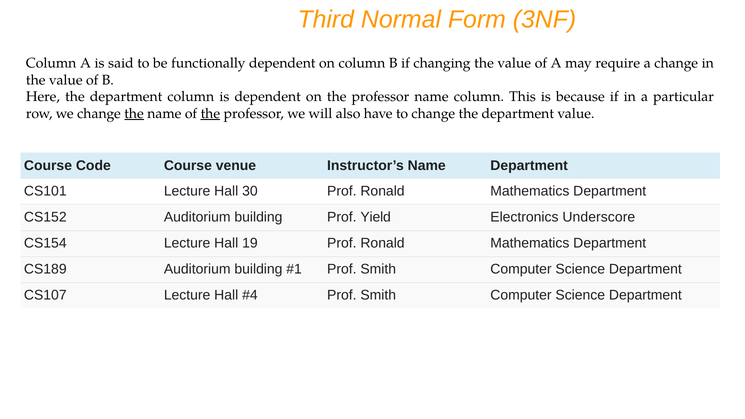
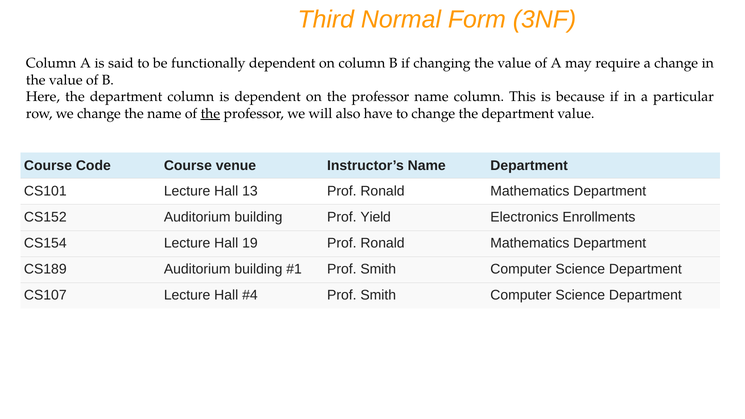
the underline: present -> none (134, 114)
30: 30 -> 13 (250, 191)
Underscore: Underscore -> Enrollments (599, 217)
